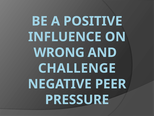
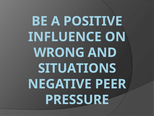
CHALLENGE: CHALLENGE -> SITUATIONS (77, 68)
